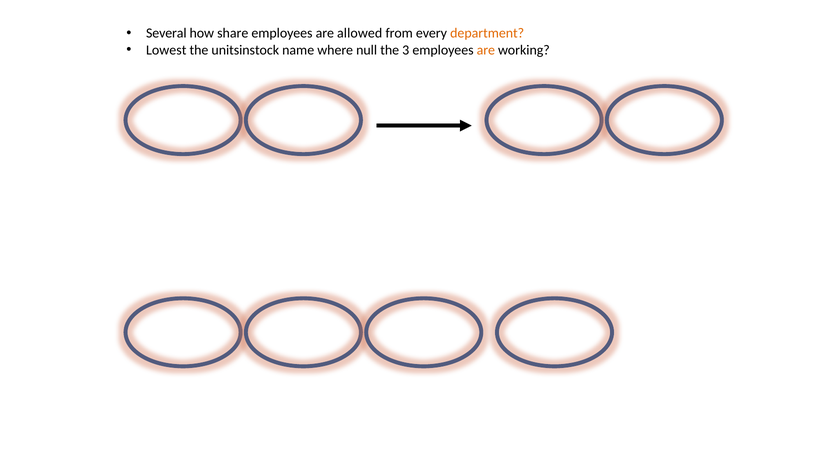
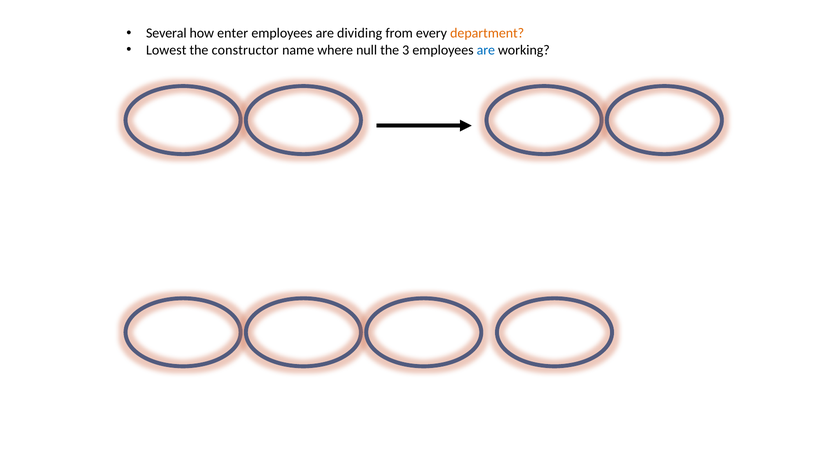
share: share -> enter (233, 33)
allowed: allowed -> dividing (360, 33)
unitsinstock: unitsinstock -> constructor (245, 50)
are colour: orange -> blue (486, 50)
